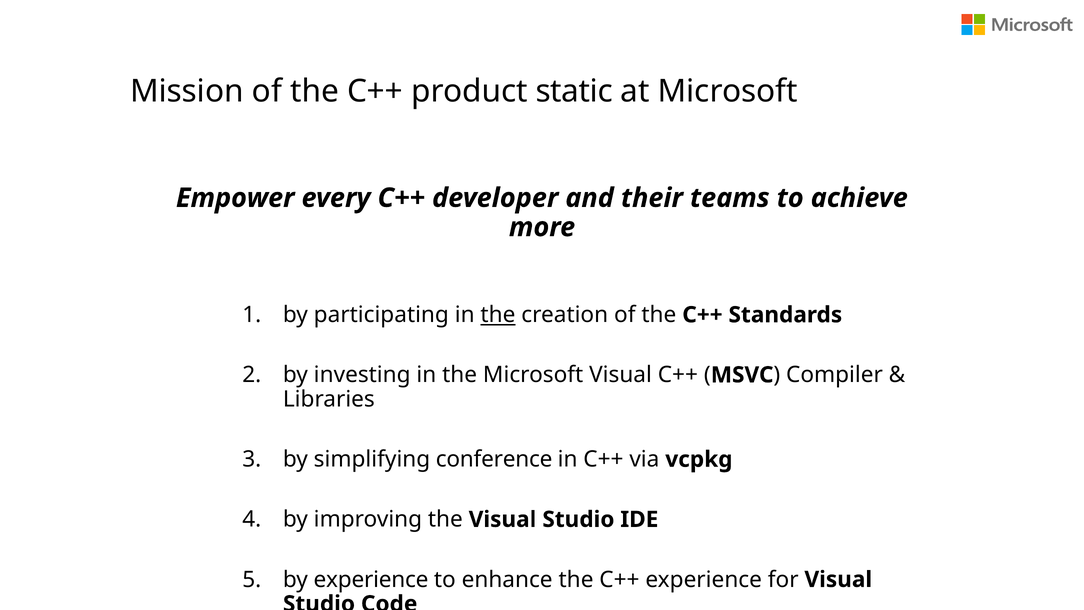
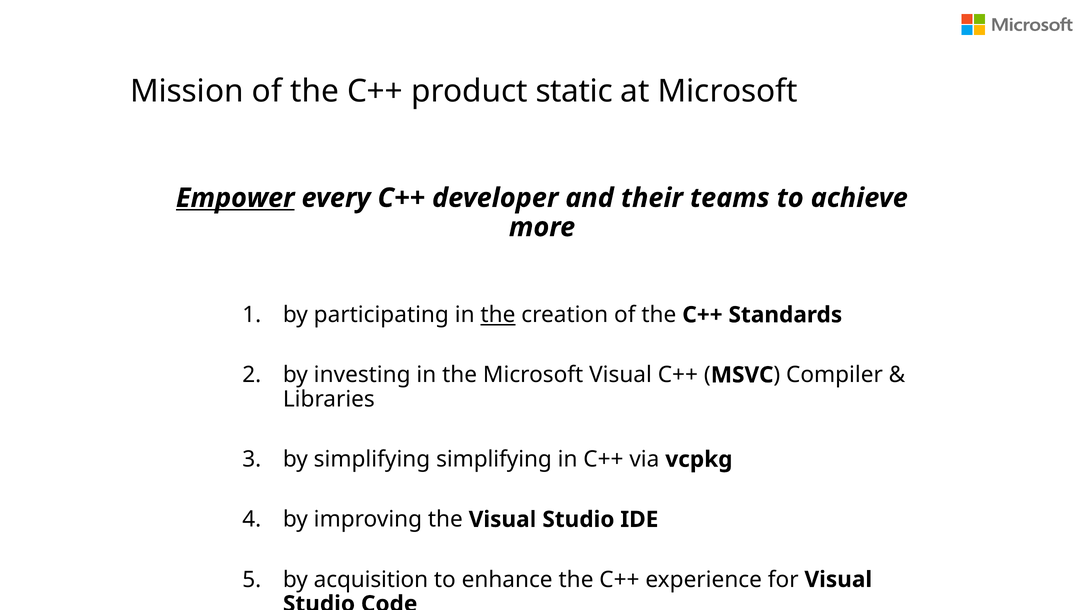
Empower underline: none -> present (235, 198)
simplifying conference: conference -> simplifying (494, 459)
by experience: experience -> acquisition (371, 579)
